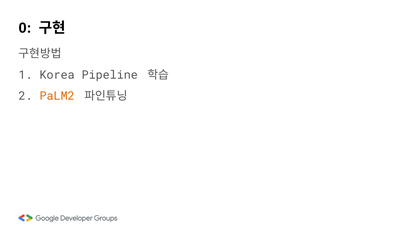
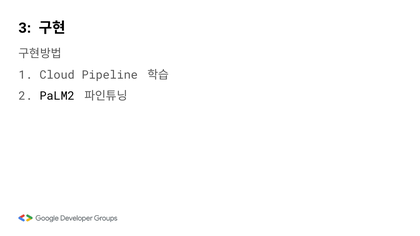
0: 0 -> 3 (25, 28)
Korea: Korea -> Cloud (57, 75)
PaLM2 colour: orange -> black (57, 96)
